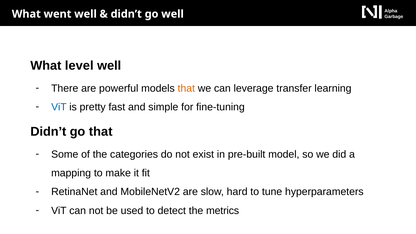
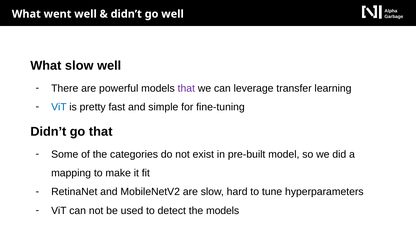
What level: level -> slow (79, 66)
that colour: orange -> purple (186, 88)
the metrics: metrics -> models (223, 211)
